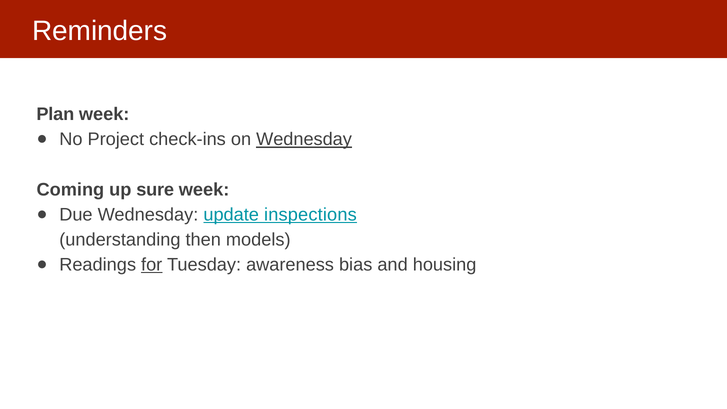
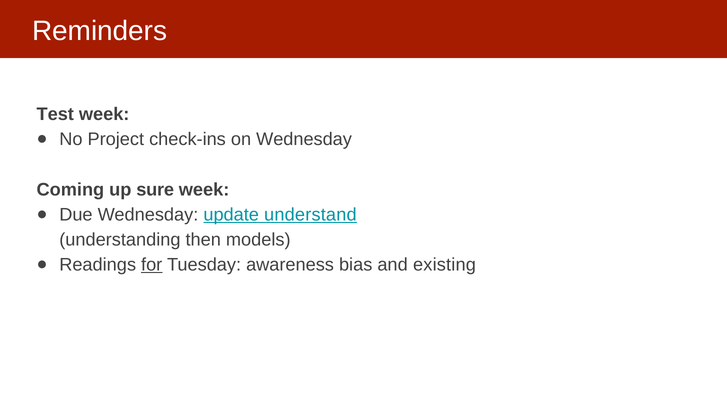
Plan: Plan -> Test (55, 114)
Wednesday underline: present -> none (304, 139)
inspections: inspections -> understand (310, 215)
housing: housing -> existing (445, 265)
